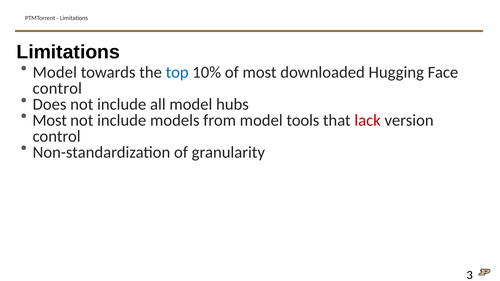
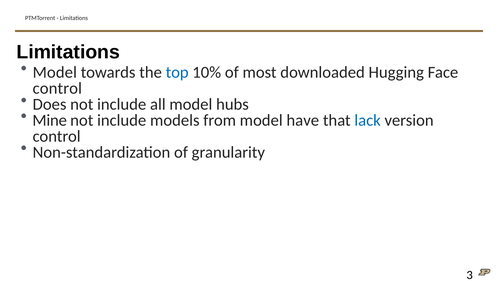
Most: Most -> Mine (50, 120)
tools: tools -> have (303, 120)
lack colour: red -> blue (368, 120)
